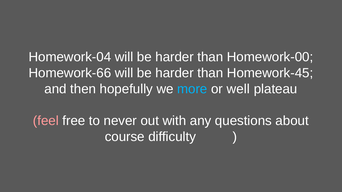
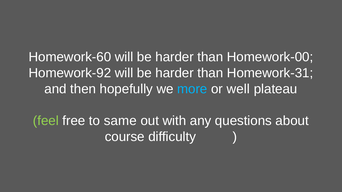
Homework-04: Homework-04 -> Homework-60 (70, 57)
Homework-66: Homework-66 -> Homework-92 (70, 73)
Homework-45: Homework-45 -> Homework-31 (270, 73)
feel colour: pink -> light green (46, 121)
never: never -> same (120, 121)
